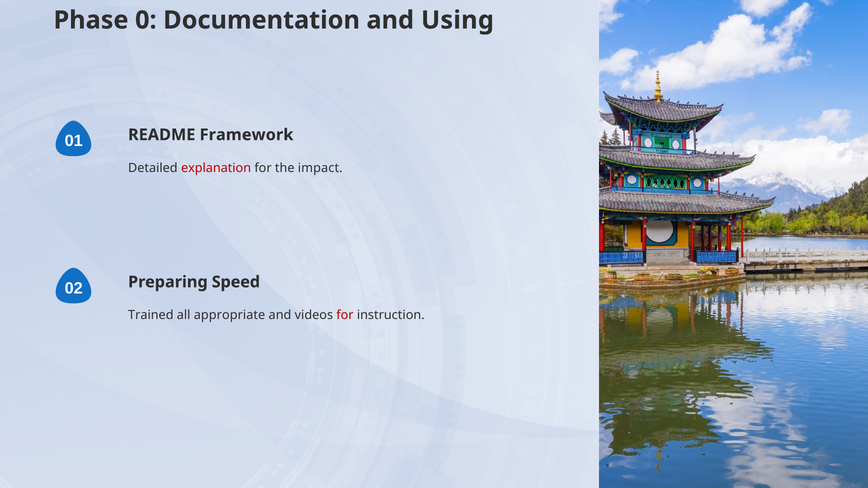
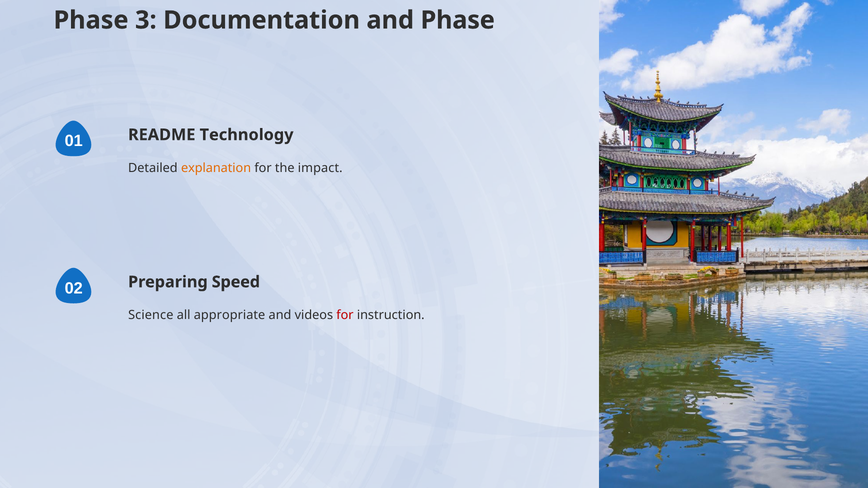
0: 0 -> 3 (146, 20)
and Using: Using -> Phase (458, 20)
Framework: Framework -> Technology (247, 135)
explanation colour: red -> orange (216, 168)
Trained: Trained -> Science (151, 315)
